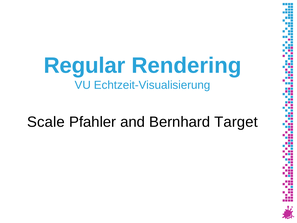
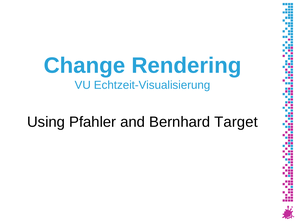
Regular: Regular -> Change (84, 65)
Scale: Scale -> Using (46, 122)
